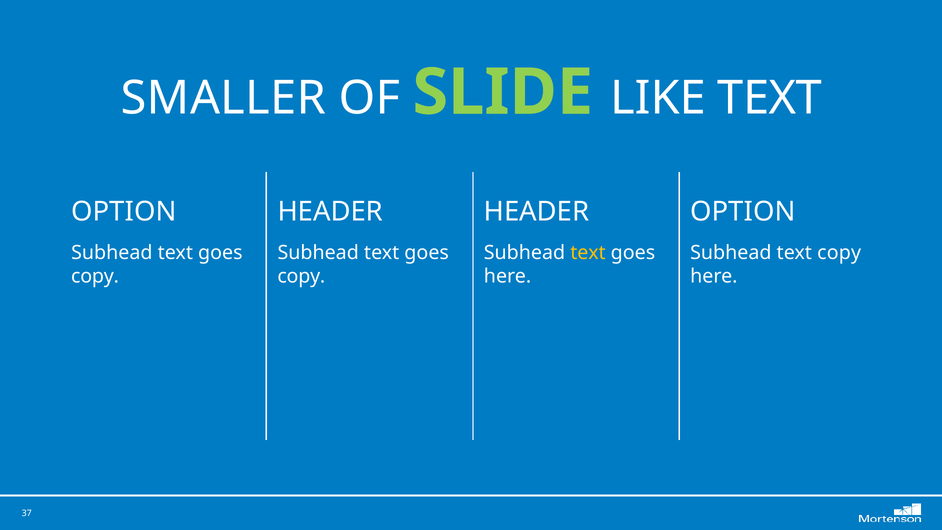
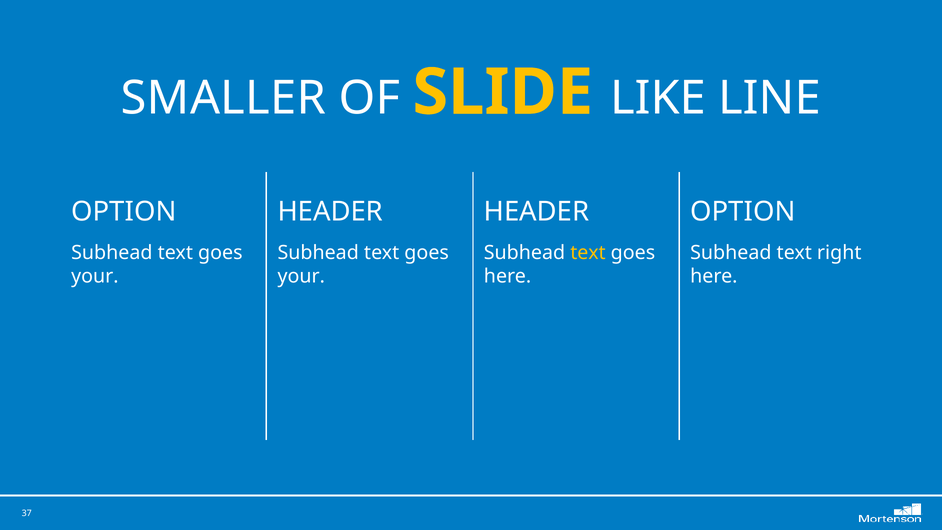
SLIDE colour: light green -> yellow (503, 92)
LIKE TEXT: TEXT -> LINE (770, 98)
text copy: copy -> right (839, 253)
copy: copy -> your (95, 276)
copy: copy -> your (301, 276)
